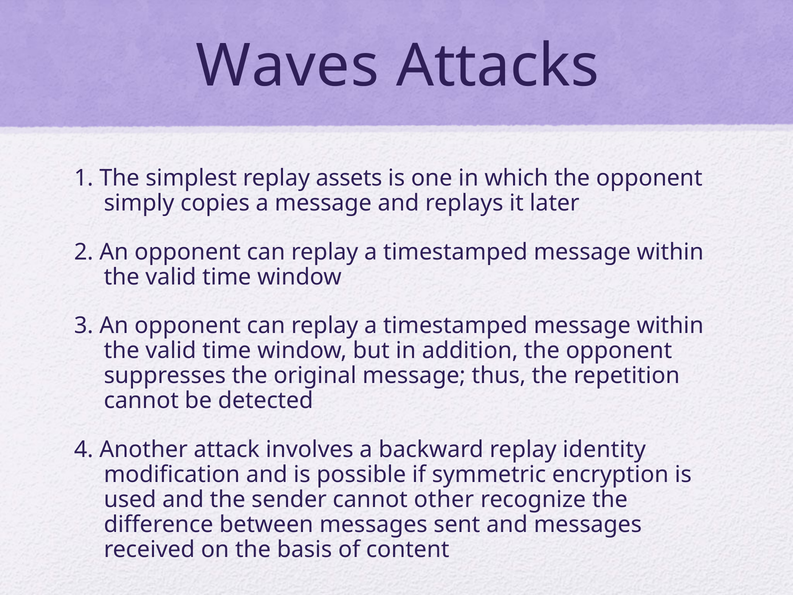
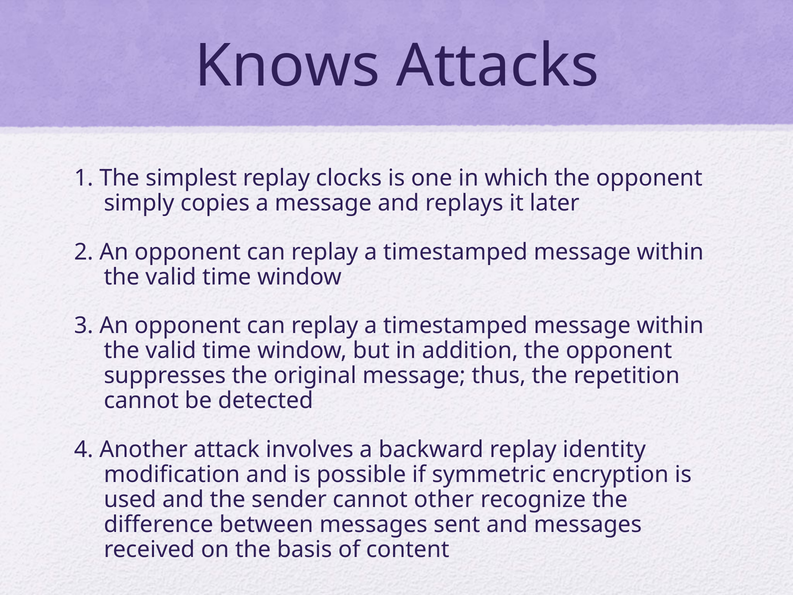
Waves: Waves -> Knows (288, 66)
assets: assets -> clocks (349, 178)
